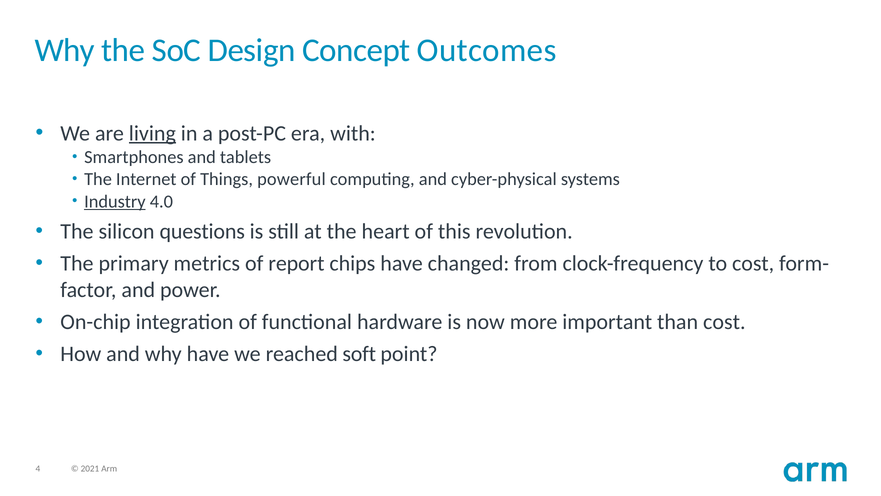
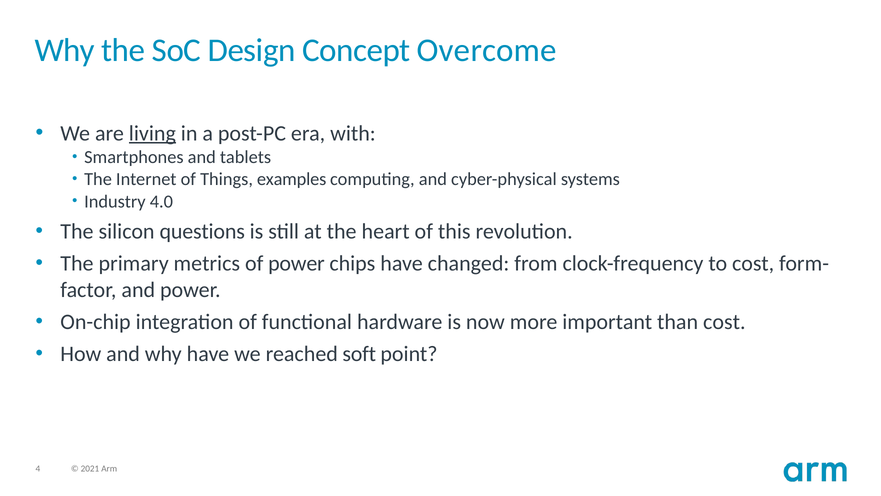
Outcomes: Outcomes -> Overcome (487, 50)
powerful: powerful -> examples (292, 179)
Industry underline: present -> none (115, 201)
of report: report -> power (296, 263)
